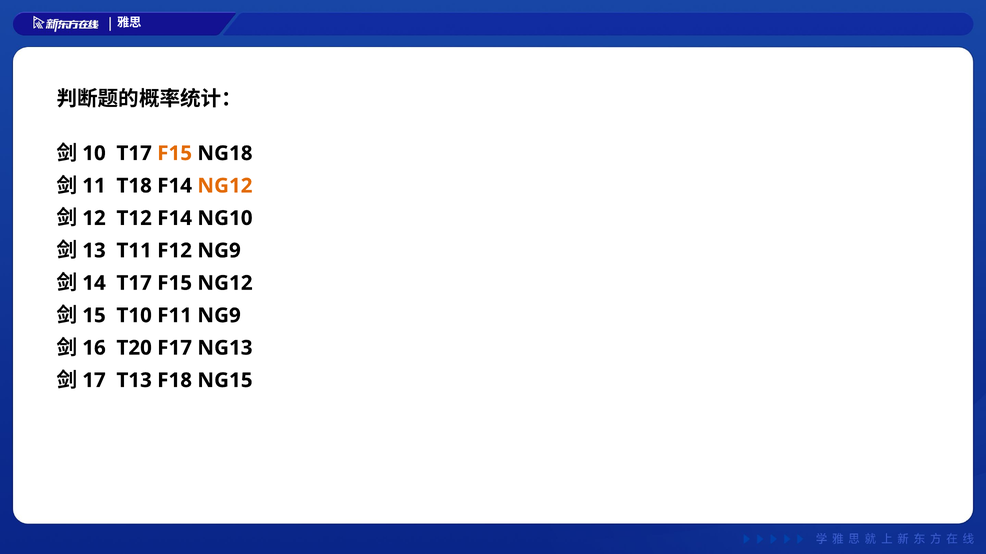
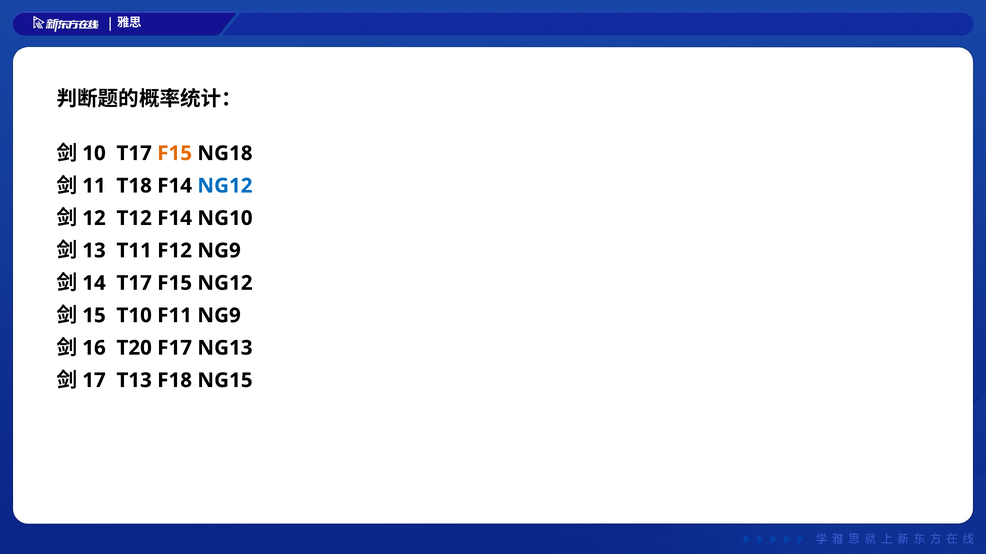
NG12 colour: orange -> blue (225, 186)
